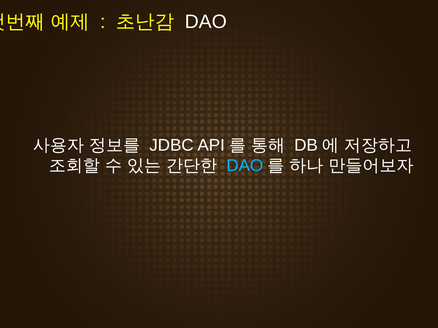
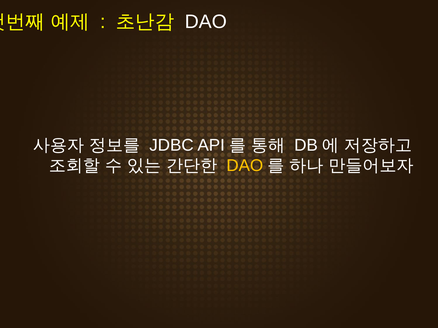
DAO colour: light blue -> yellow (245, 166)
